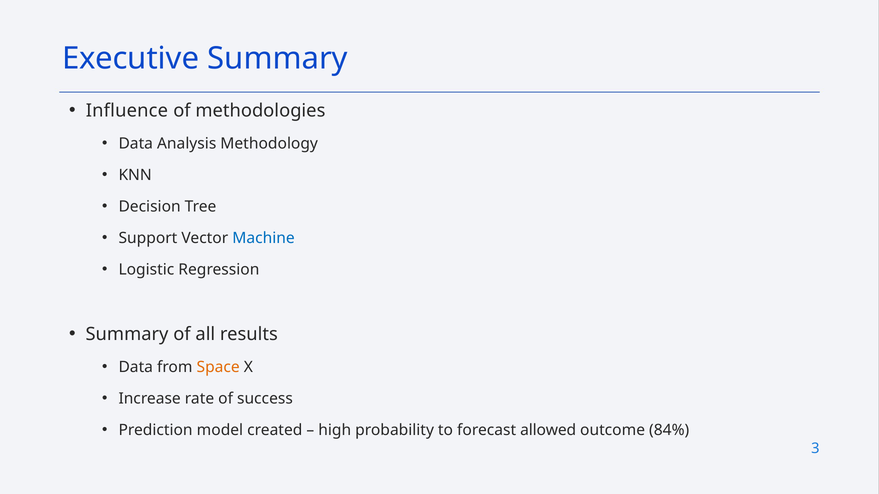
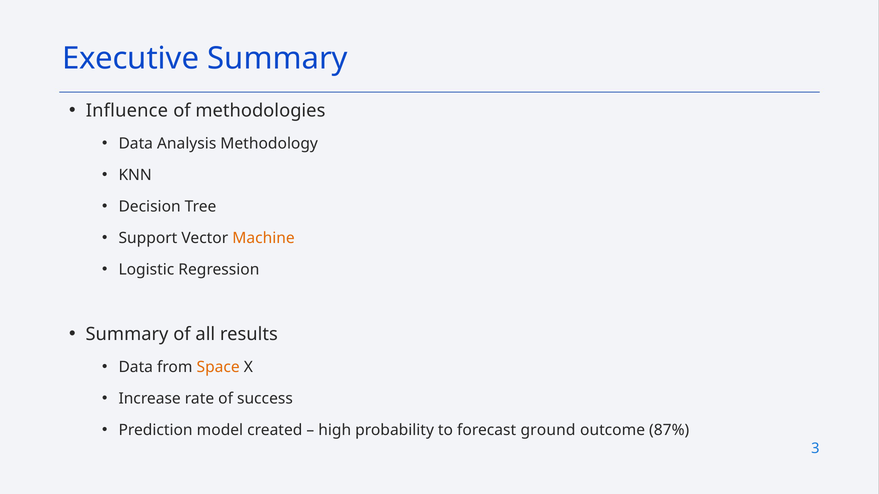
Machine colour: blue -> orange (264, 238)
allowed: allowed -> ground (548, 431)
84%: 84% -> 87% (669, 431)
